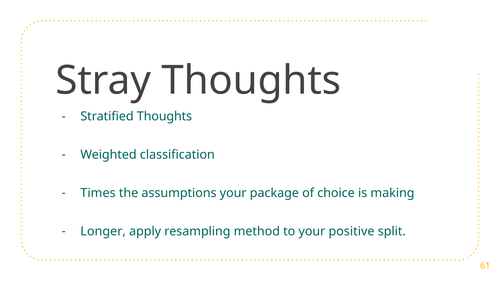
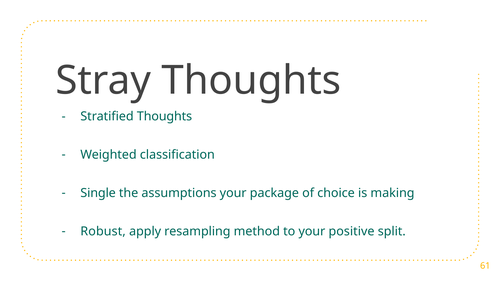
Times: Times -> Single (98, 193)
Longer: Longer -> Robust (103, 232)
